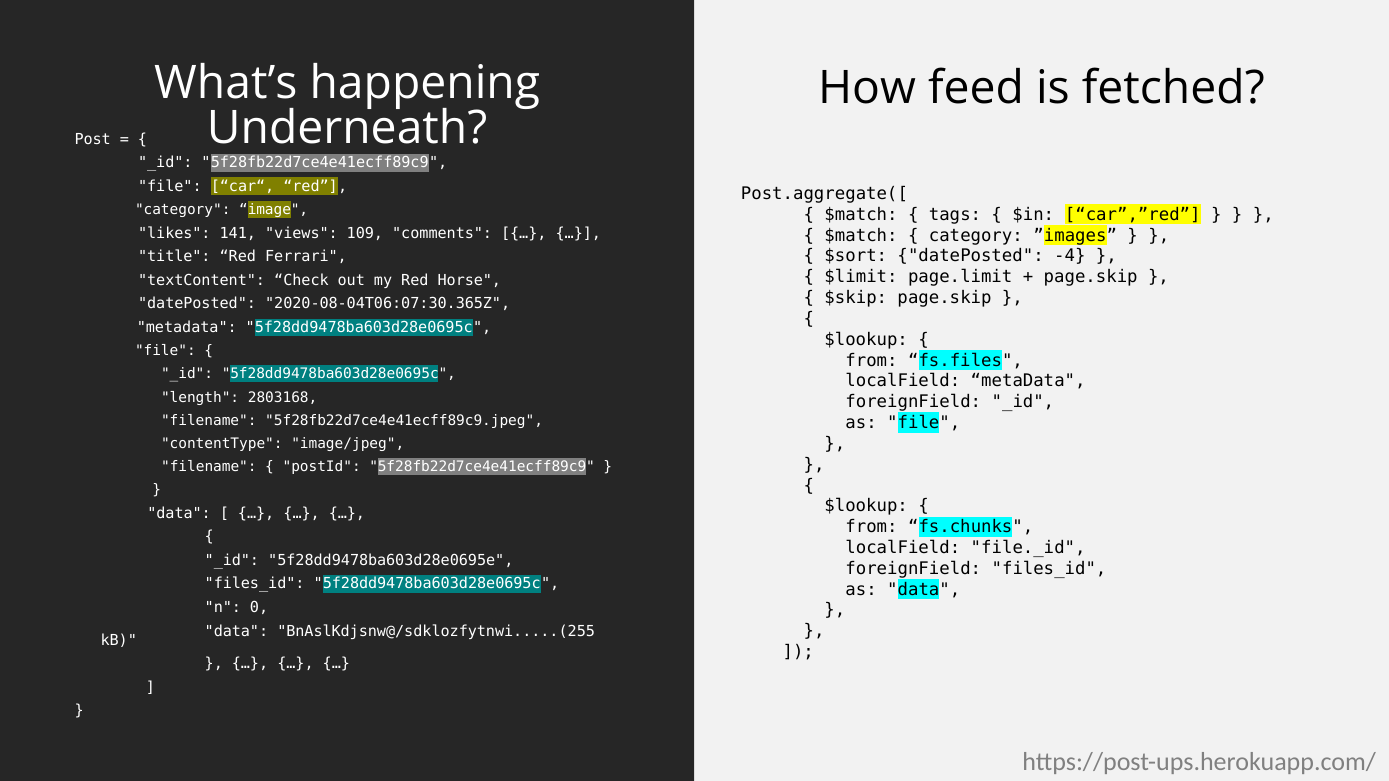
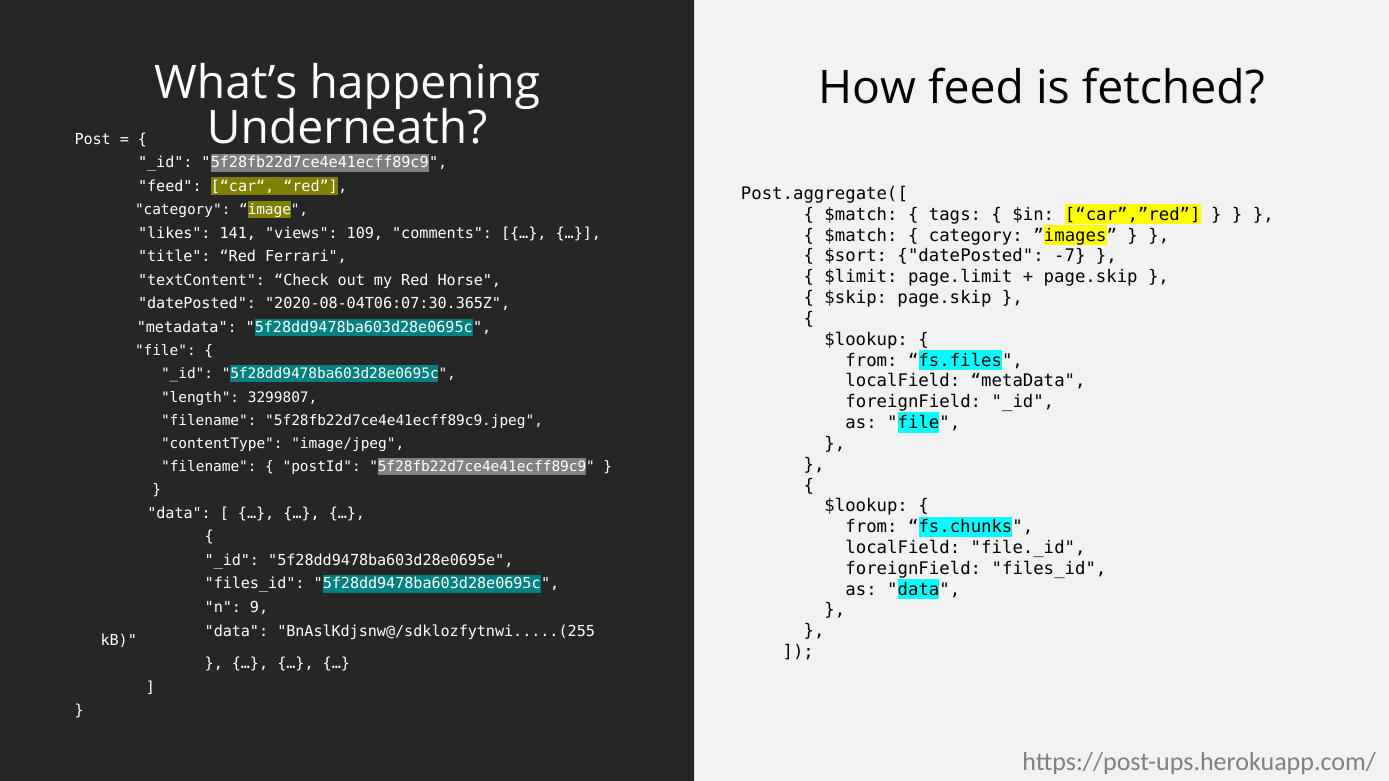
file: file -> feed (170, 187)
-4: -4 -> -7 (1070, 256)
2803168: 2803168 -> 3299807 (283, 397)
0: 0 -> 9 (259, 608)
